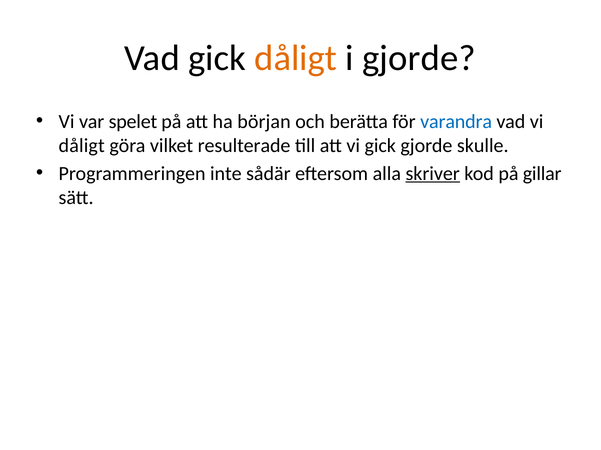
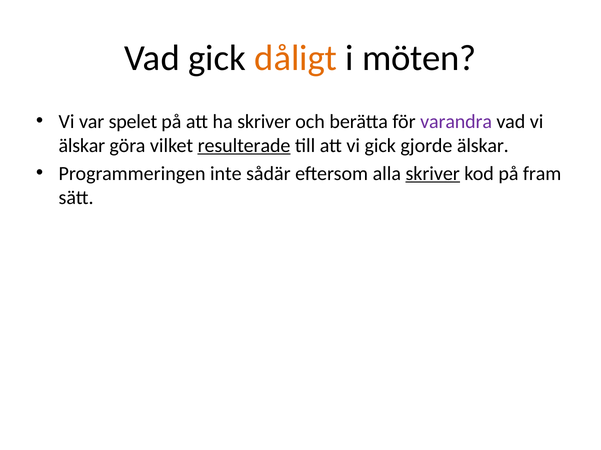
i gjorde: gjorde -> möten (419, 58)
ha början: början -> skriver (264, 122)
varandra colour: blue -> purple (456, 122)
dåligt: dåligt -> älskar (82, 146)
resulterade underline: none -> present (244, 146)
gjorde skulle: skulle -> älskar (483, 146)
gillar: gillar -> fram (542, 174)
